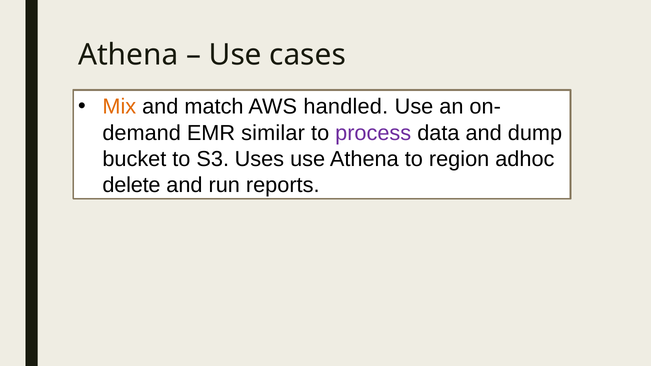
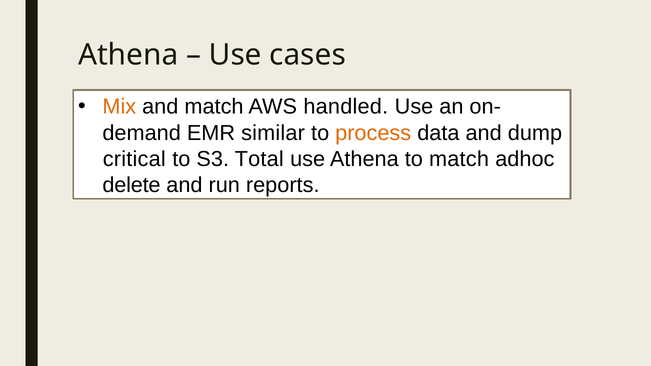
process colour: purple -> orange (373, 133)
bucket: bucket -> critical (134, 159)
Uses: Uses -> Total (259, 159)
to region: region -> match (459, 159)
